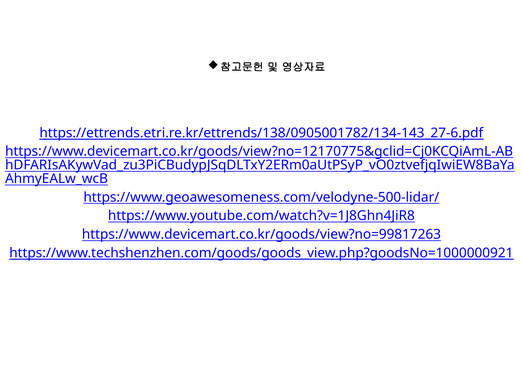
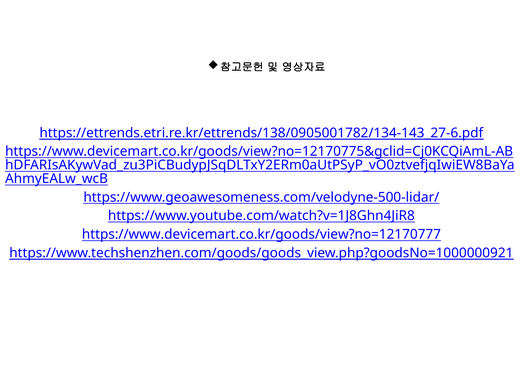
https://www.devicemart.co.kr/goods/view?no=99817263: https://www.devicemart.co.kr/goods/view?no=99817263 -> https://www.devicemart.co.kr/goods/view?no=12170777 (261, 235)
